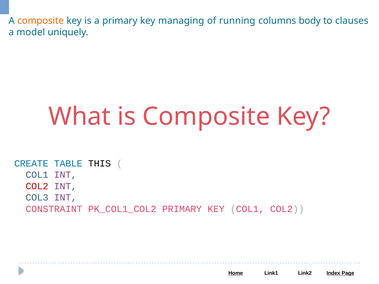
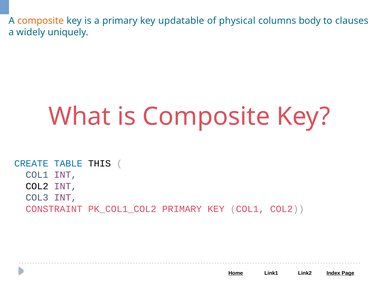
managing: managing -> updatable (181, 21)
running: running -> physical (237, 21)
model: model -> widely (31, 32)
COL2 colour: red -> black (37, 186)
